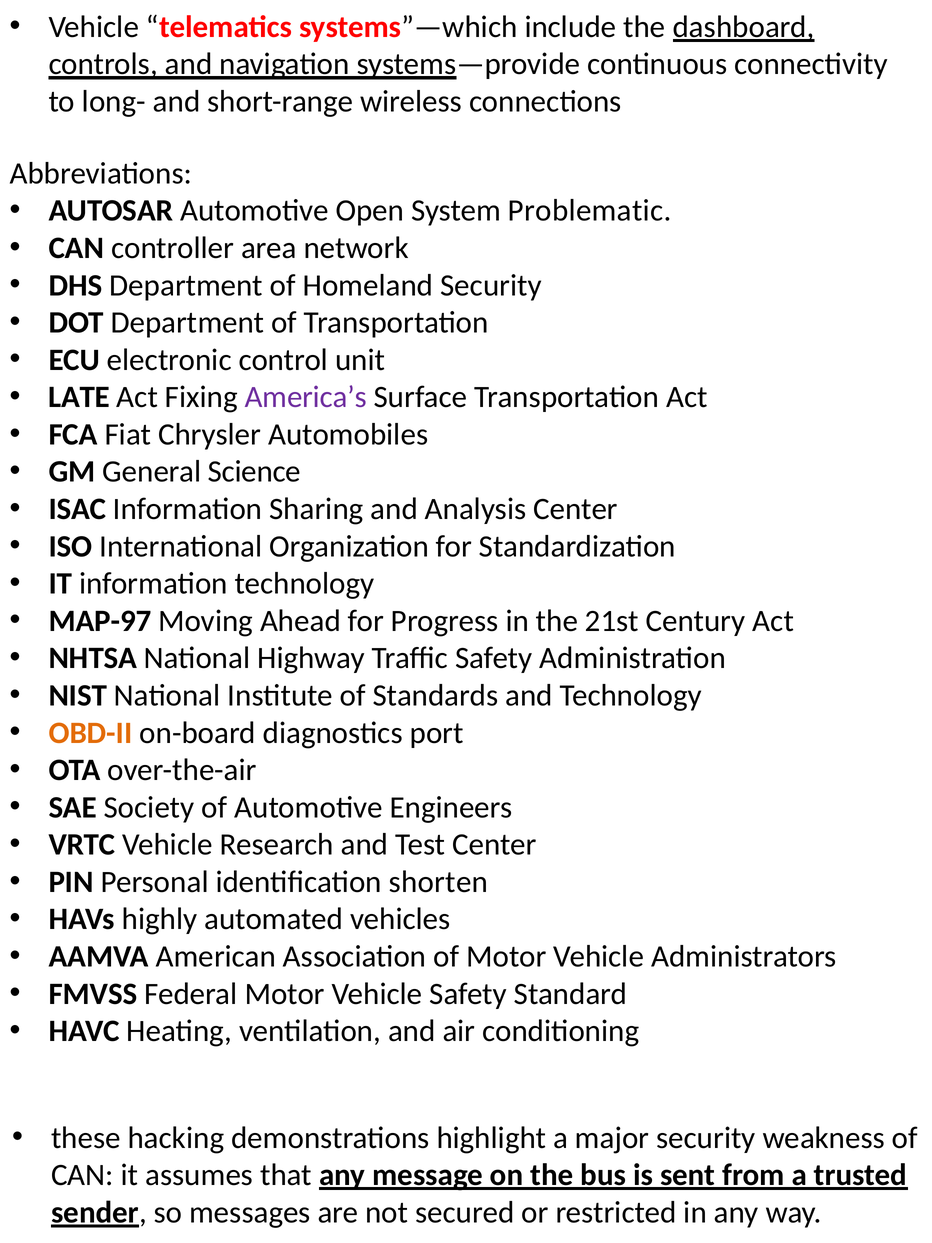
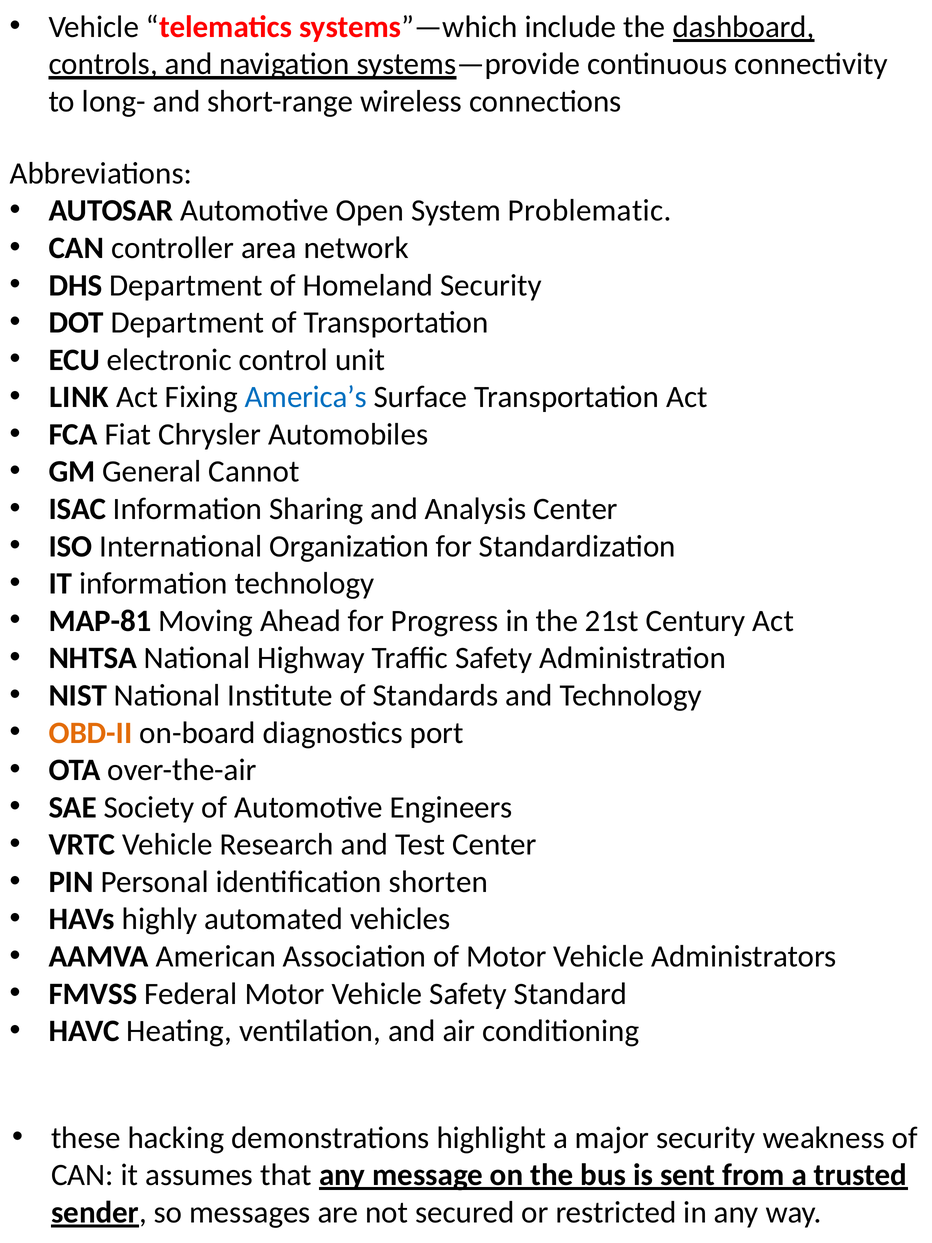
LATE: LATE -> LINK (79, 397)
America’s colour: purple -> blue (306, 397)
Science: Science -> Cannot (254, 472)
MAP-97: MAP-97 -> MAP-81 (100, 621)
